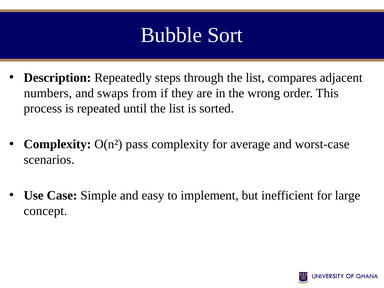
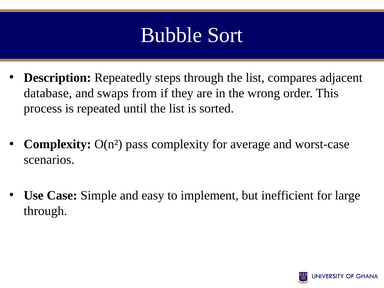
numbers: numbers -> database (48, 93)
concept: concept -> through (45, 211)
